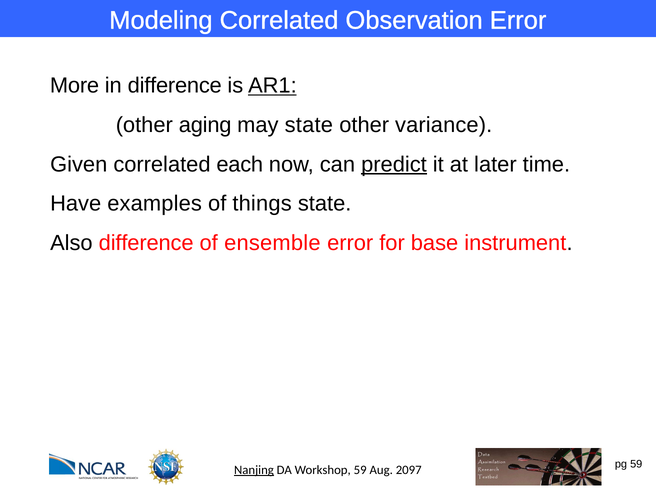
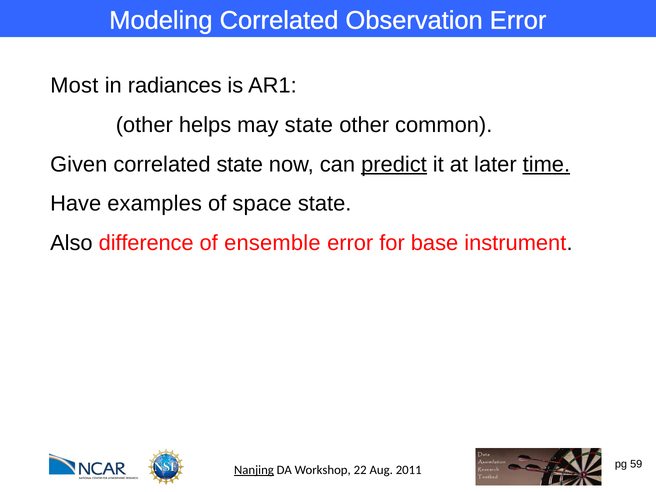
More: More -> Most (74, 86)
in difference: difference -> radiances (175, 86)
AR1 underline: present -> none (272, 86)
aging: aging -> helps (205, 125)
variance: variance -> common (444, 125)
correlated each: each -> state (240, 164)
time underline: none -> present (546, 164)
things: things -> space (262, 204)
Workshop 59: 59 -> 22 (360, 470)
2097: 2097 -> 2011 (409, 470)
